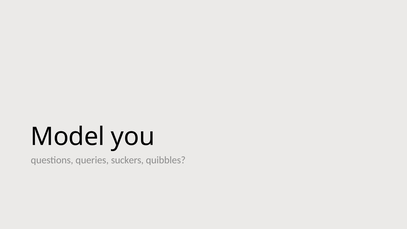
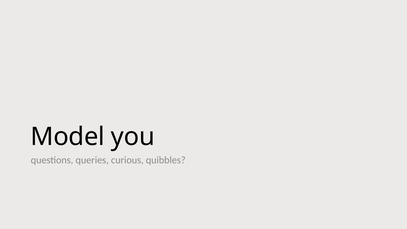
suckers: suckers -> curious (127, 160)
